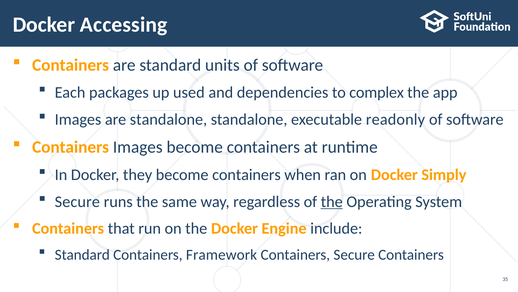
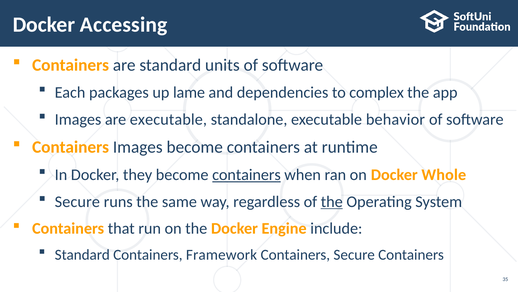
used: used -> lame (189, 92)
are standalone: standalone -> executable (168, 119)
readonly: readonly -> behavior (395, 119)
containers underline: none -> present (246, 174)
Simply: Simply -> Whole (444, 174)
